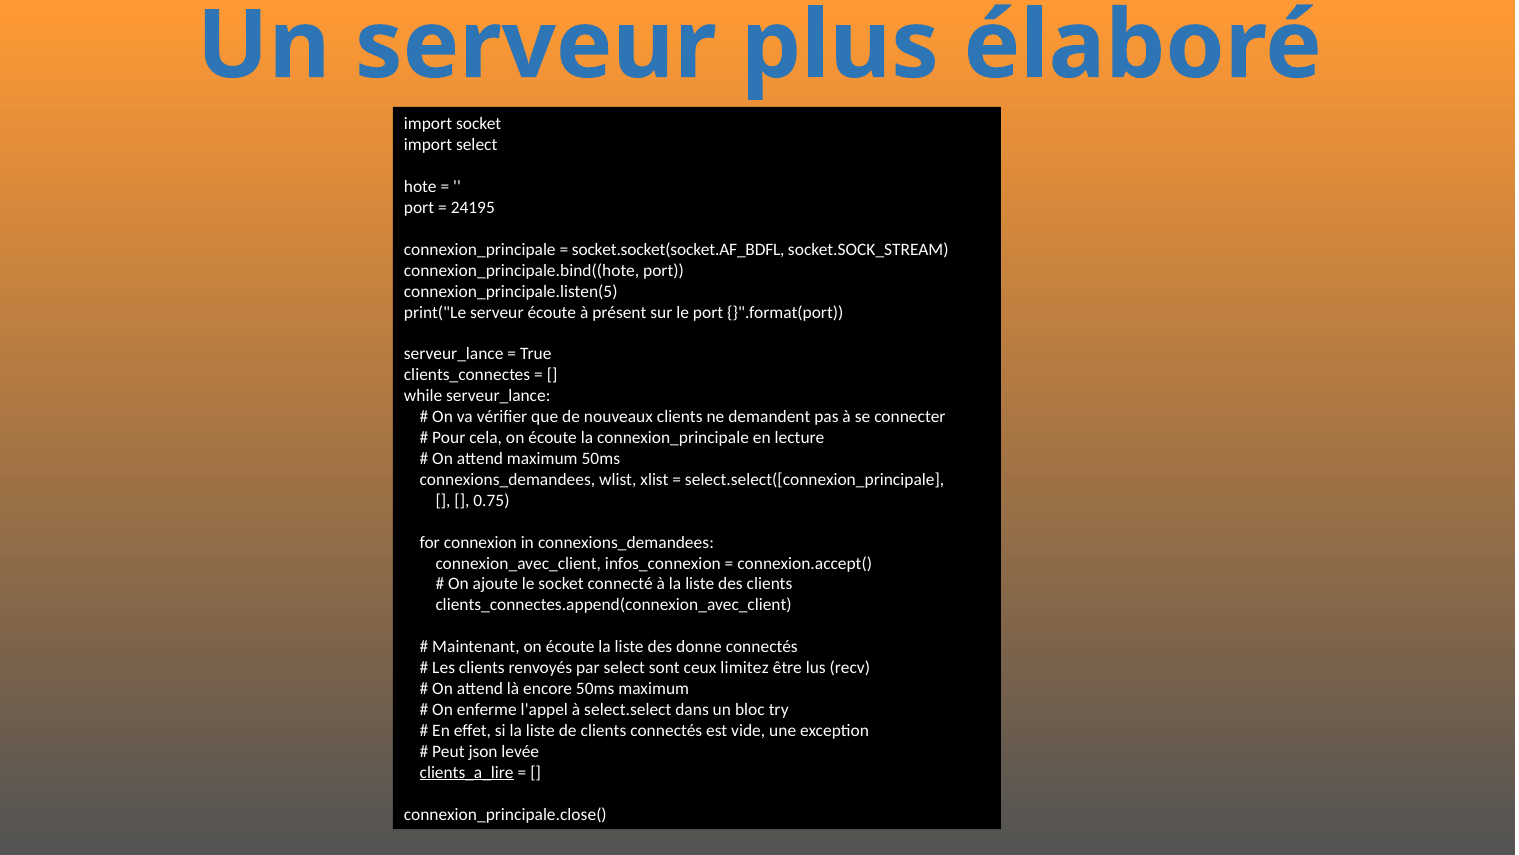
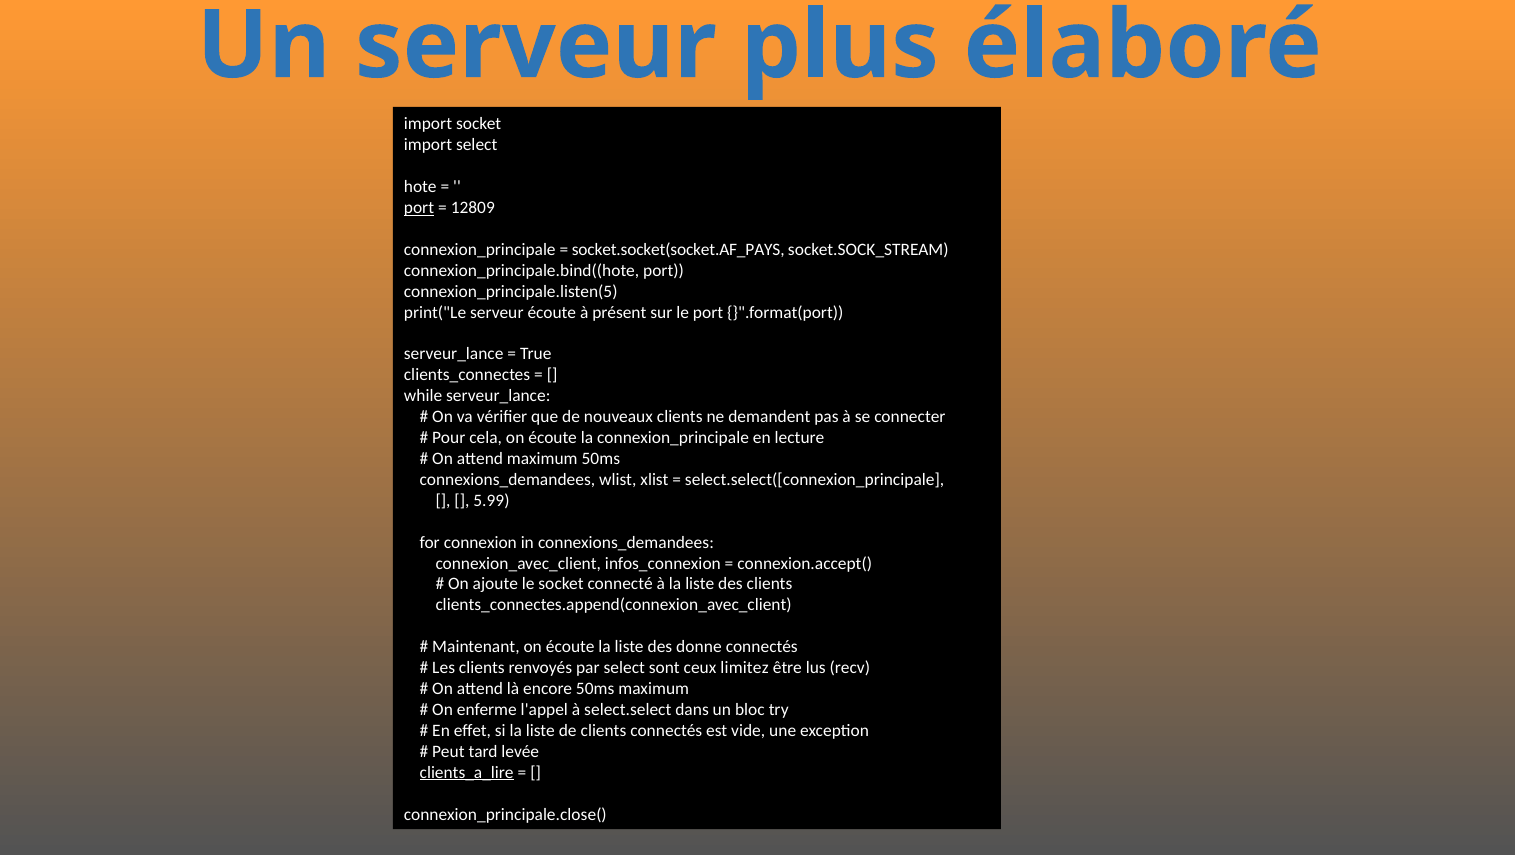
port underline: none -> present (419, 208)
24195: 24195 -> 12809 (473, 208)
socket.socket(socket.AF_BDFL: socket.socket(socket.AF_BDFL -> socket.socket(socket.AF_PAYS (678, 249)
0.75: 0.75 -> 5.99 (491, 500)
json: json -> tard (483, 751)
